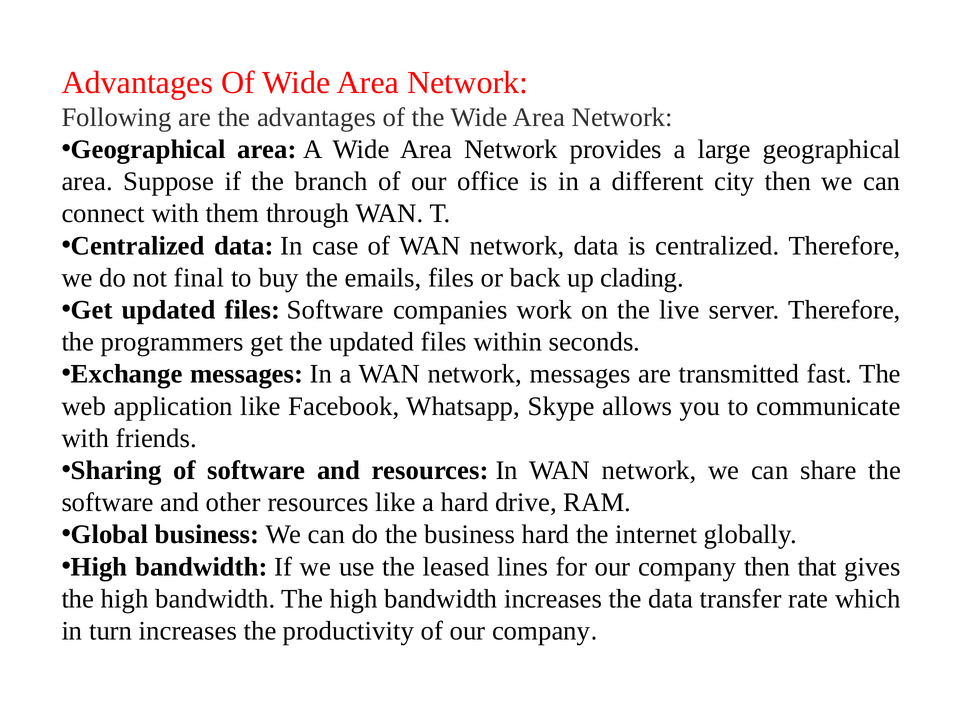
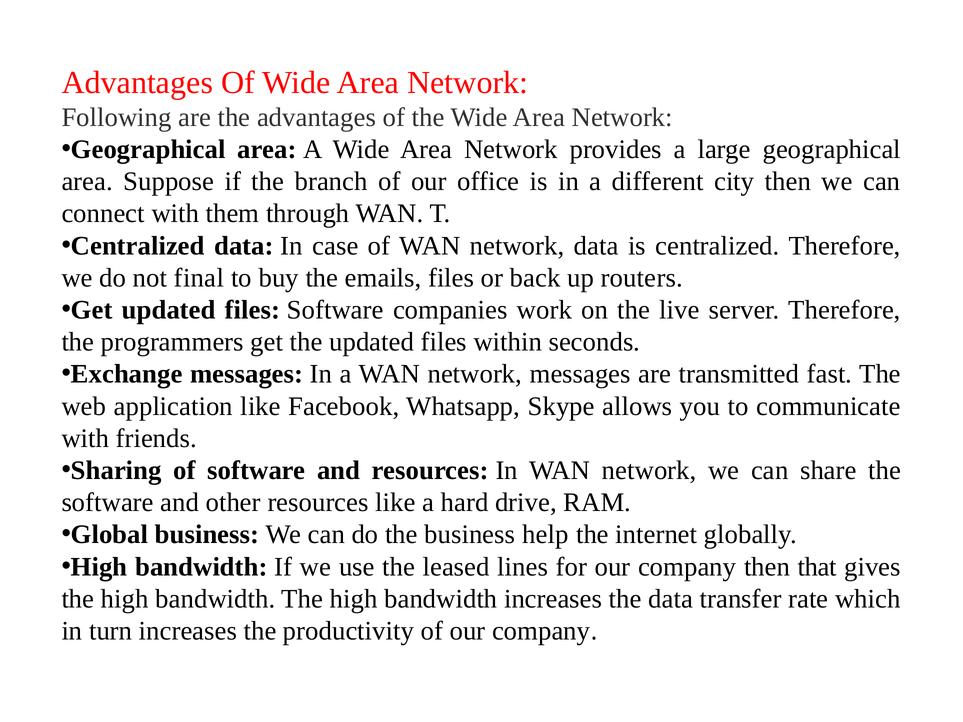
clading: clading -> routers (642, 278)
business hard: hard -> help (545, 535)
